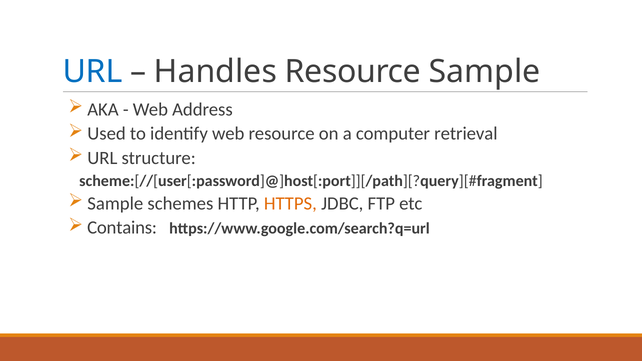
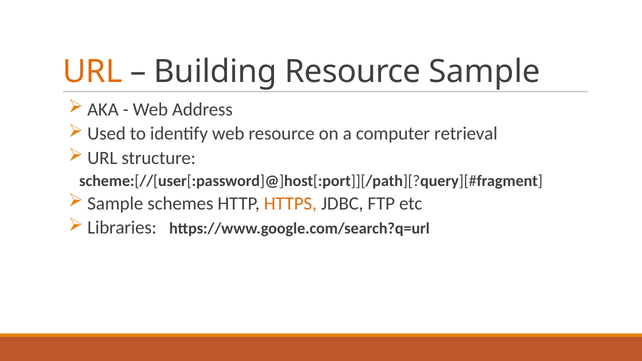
URL colour: blue -> orange (92, 72)
Handles: Handles -> Building (216, 72)
Contains: Contains -> Libraries (122, 228)
